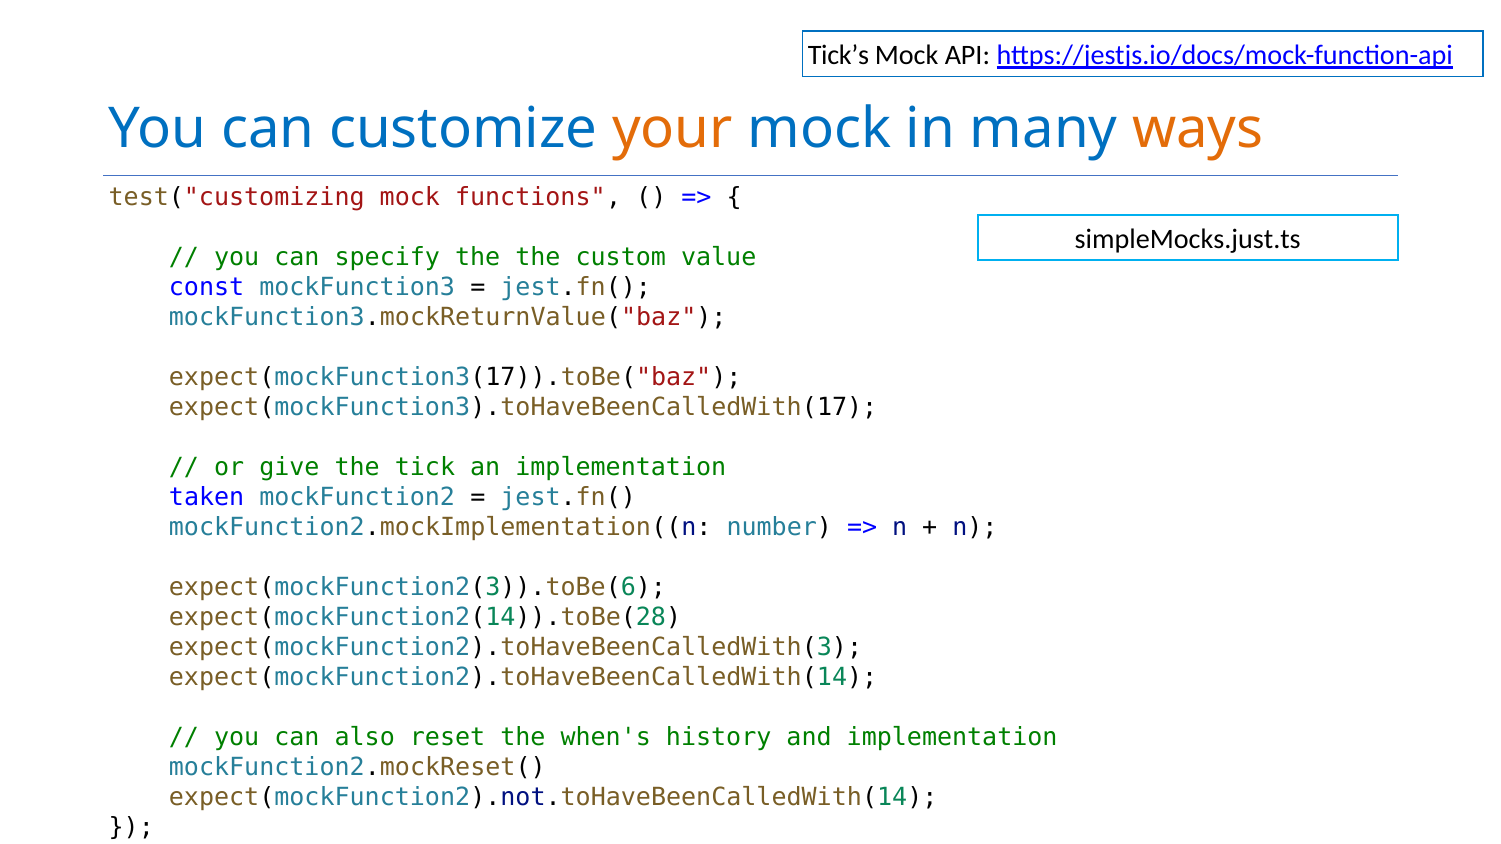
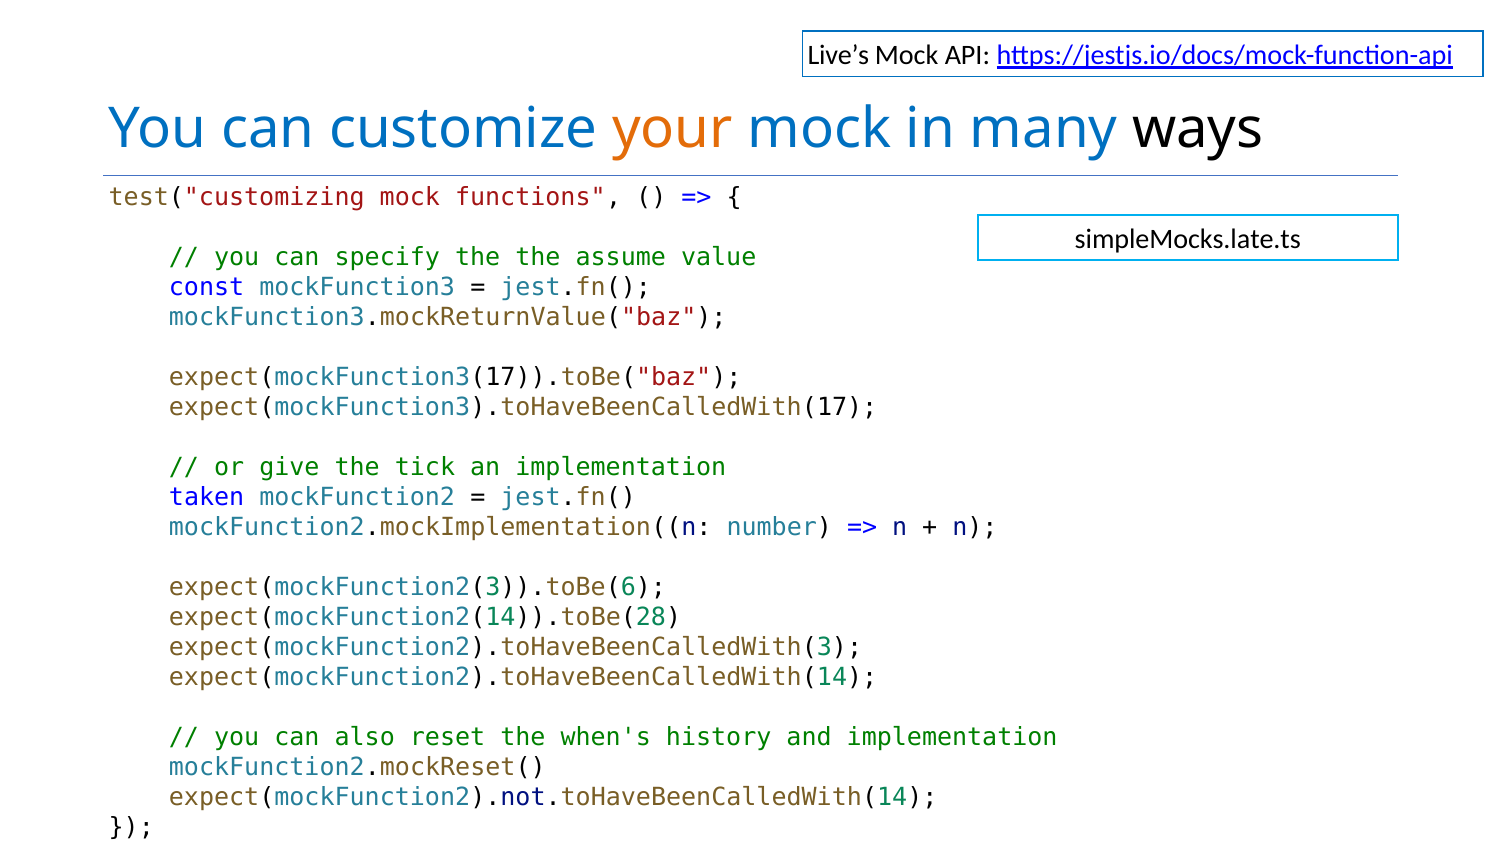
Tick’s: Tick’s -> Live’s (838, 55)
ways colour: orange -> black (1198, 129)
simpleMocks.just.ts: simpleMocks.just.ts -> simpleMocks.late.ts (1188, 240)
custom: custom -> assume (621, 257)
